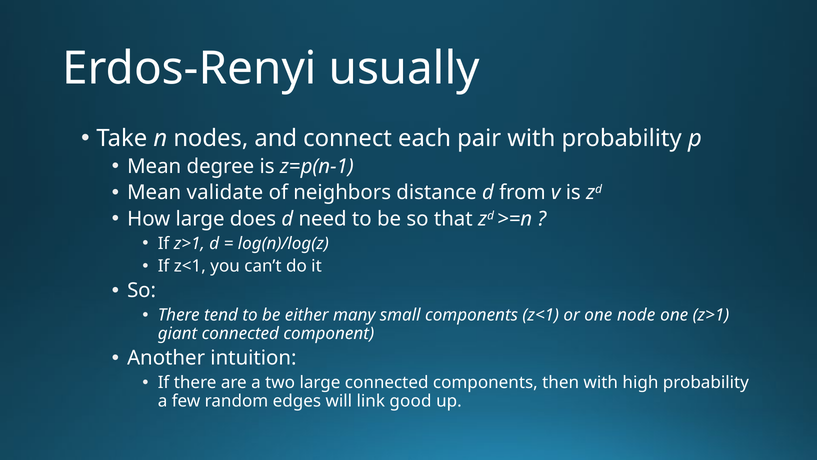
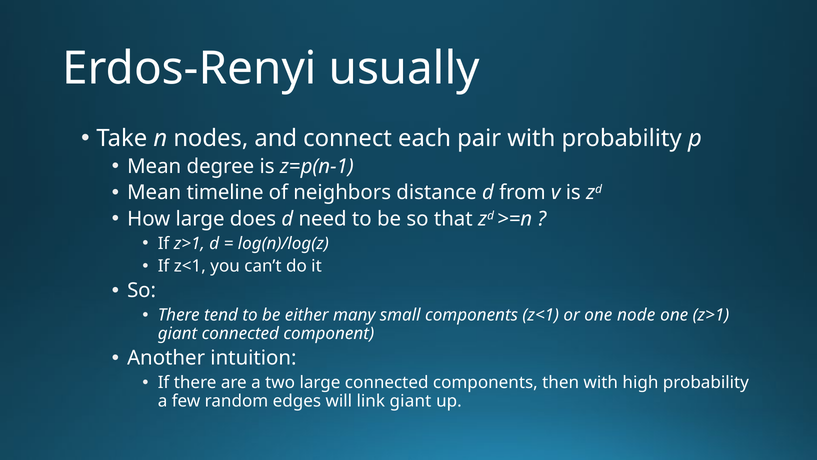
validate: validate -> timeline (225, 193)
link good: good -> giant (410, 401)
